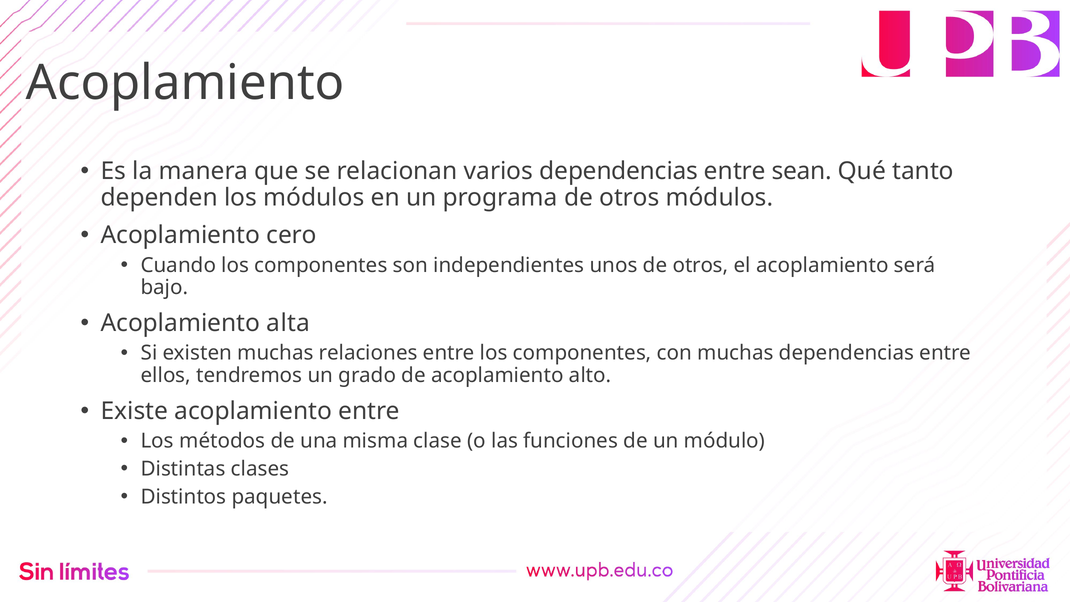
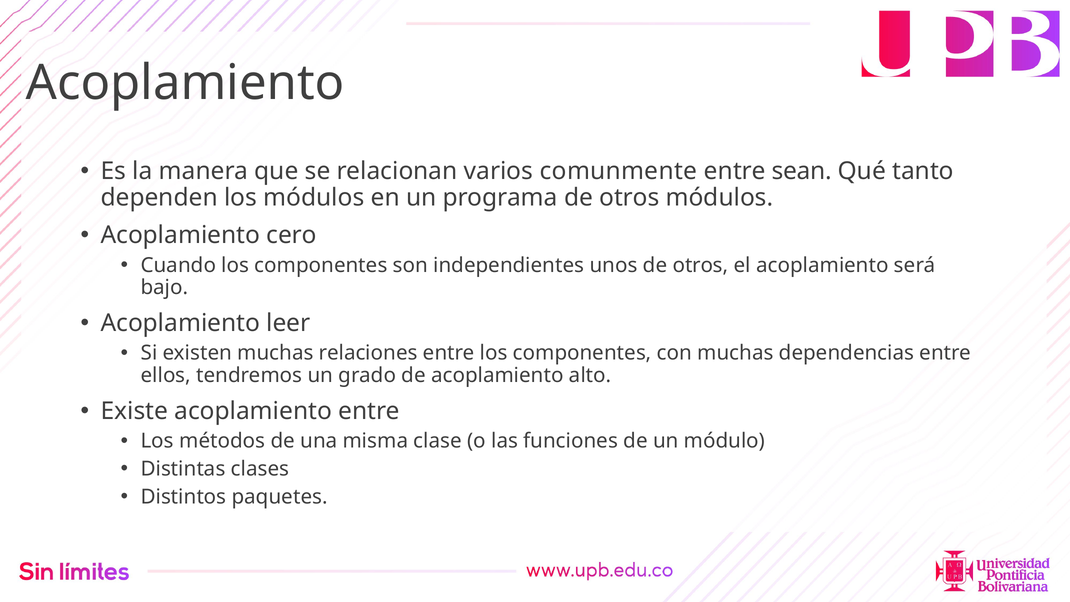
varios dependencias: dependencias -> comunmente (618, 171)
alta: alta -> leer (288, 323)
